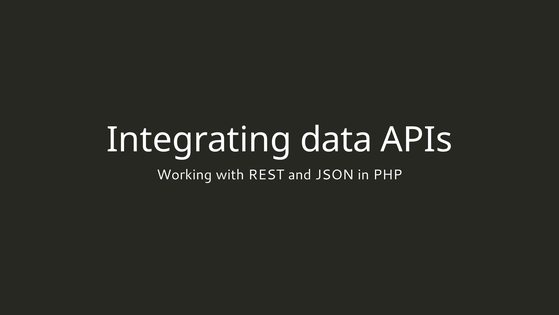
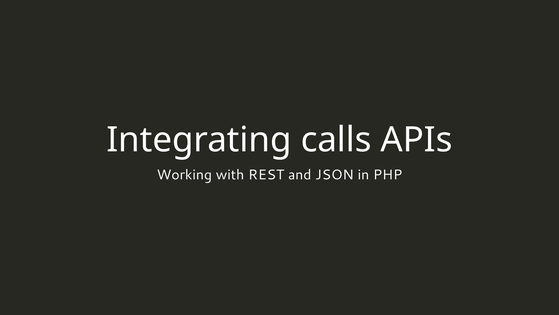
data: data -> calls (336, 140)
